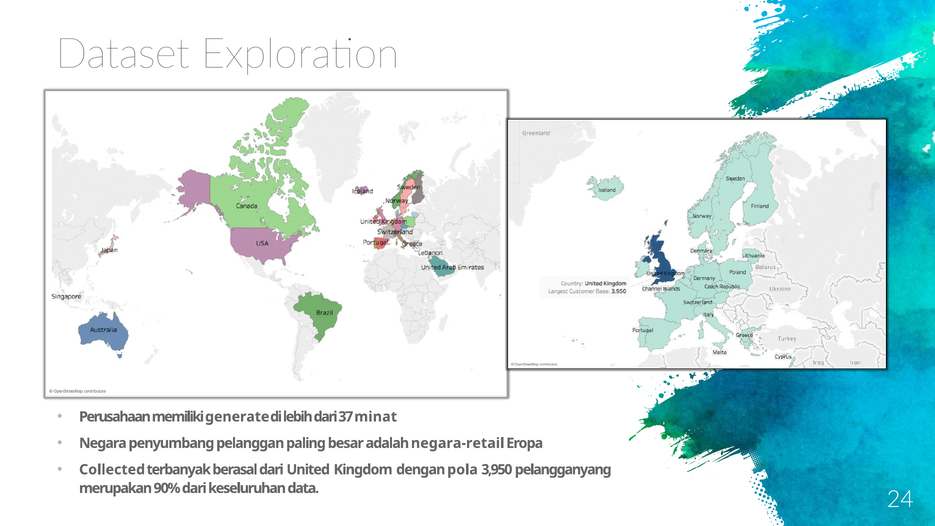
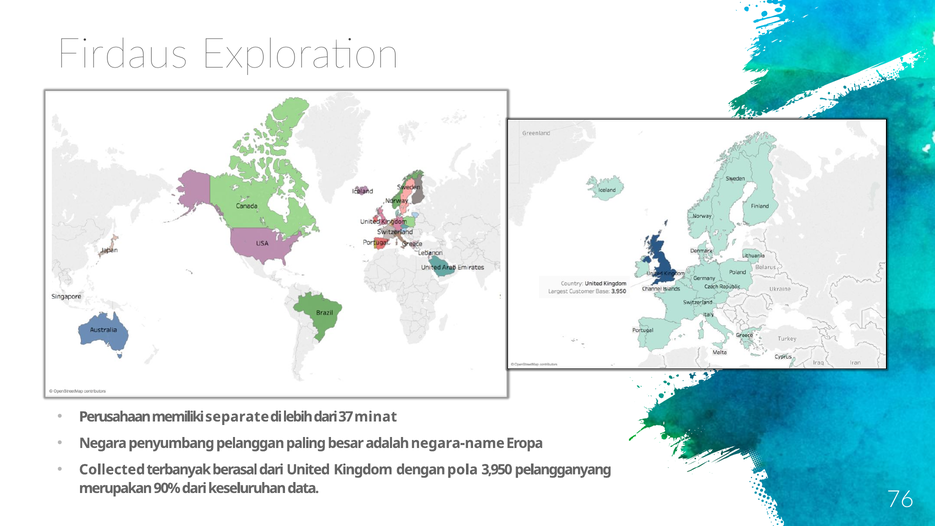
Dataset: Dataset -> Firdaus (122, 54)
generate: generate -> separate (237, 417)
negara-retail: negara-retail -> negara-name (458, 443)
24: 24 -> 76 (900, 500)
